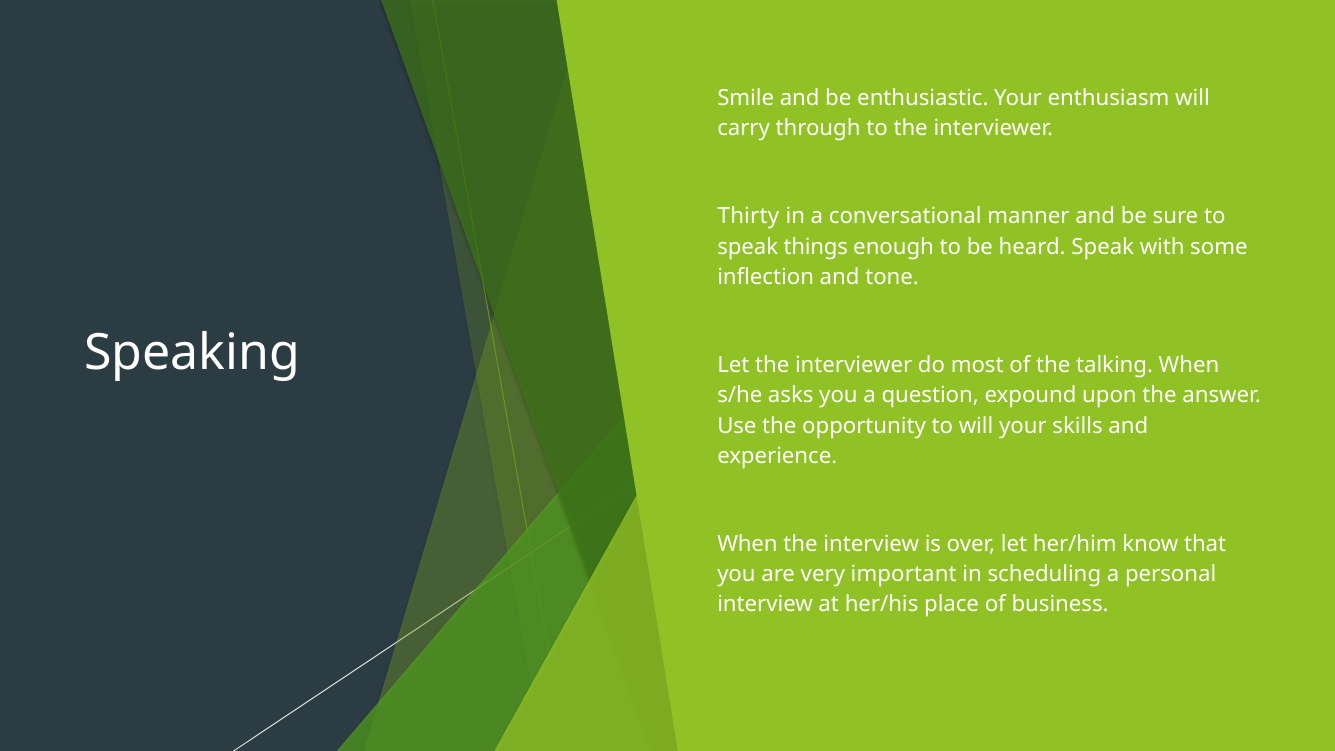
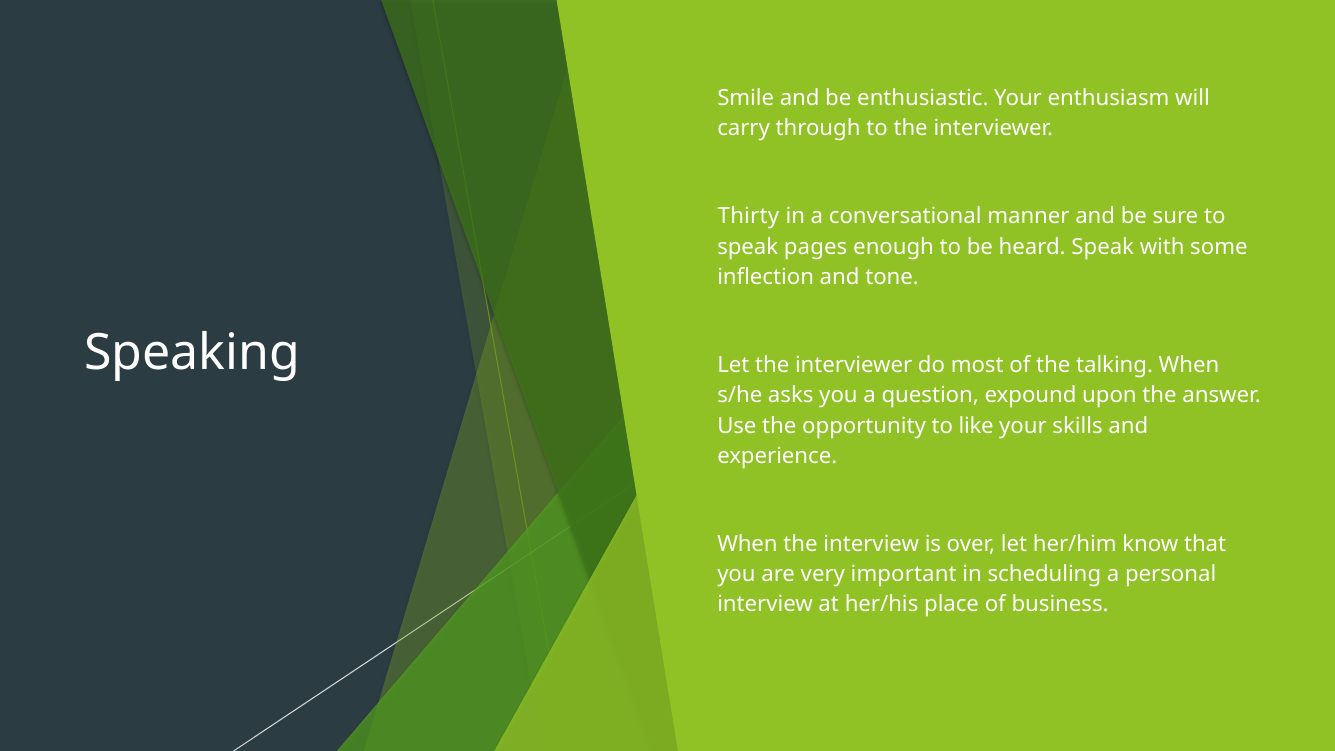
things: things -> pages (816, 247)
to will: will -> like (976, 426)
